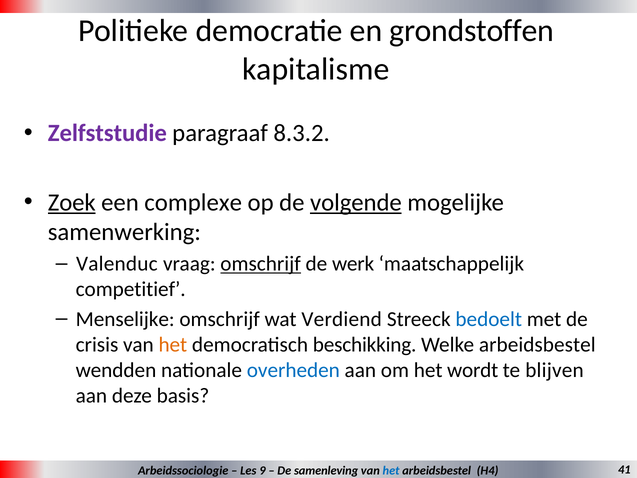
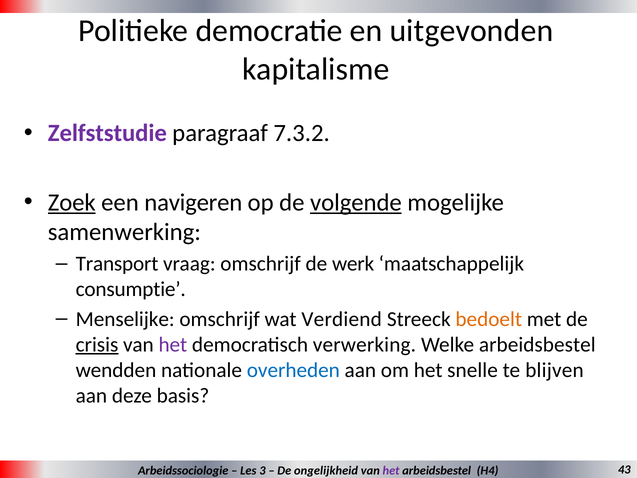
grondstoffen: grondstoffen -> uitgevonden (471, 31)
8.3.2: 8.3.2 -> 7.3.2 (302, 133)
complexe: complexe -> navigeren (193, 202)
Valenduc: Valenduc -> Transport (117, 264)
omschrijf underline: present -> none (261, 264)
competitief: competitief -> consumptie (131, 289)
bedoelt colour: blue -> orange (489, 319)
crisis underline: none -> present (97, 344)
het colour: orange -> purple (173, 344)
beschikking: beschikking -> verwerking (364, 344)
wordt: wordt -> snelle (473, 370)
9: 9 -> 3 (262, 470)
samenleving: samenleving -> ongelijkheid (326, 470)
het colour: blue -> purple (391, 470)
41: 41 -> 43 (624, 469)
